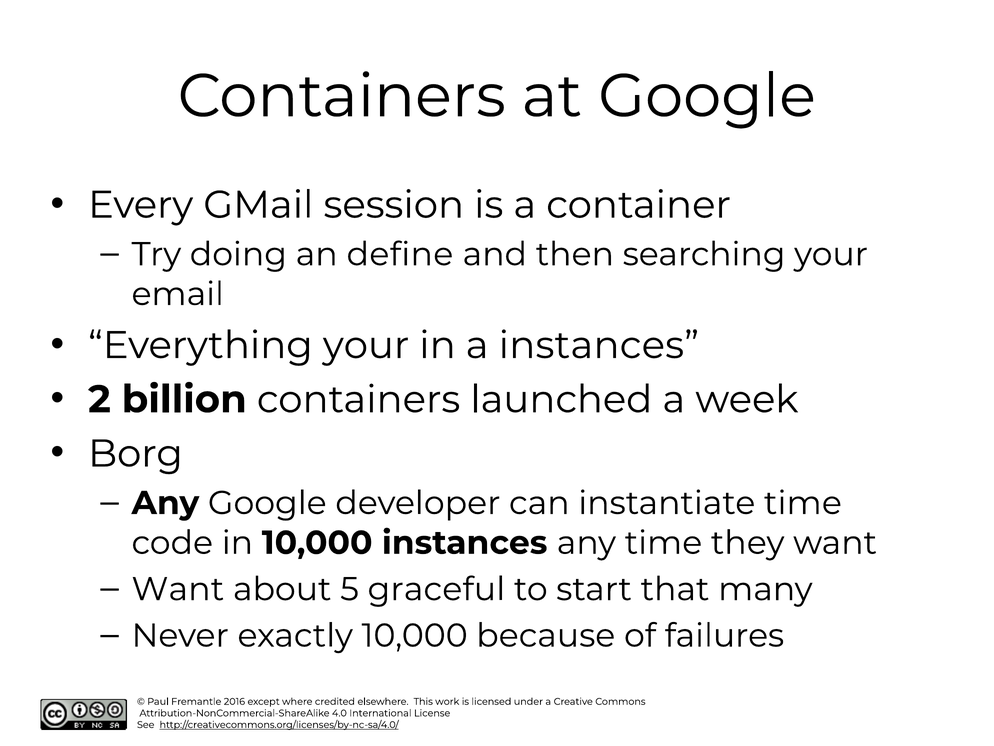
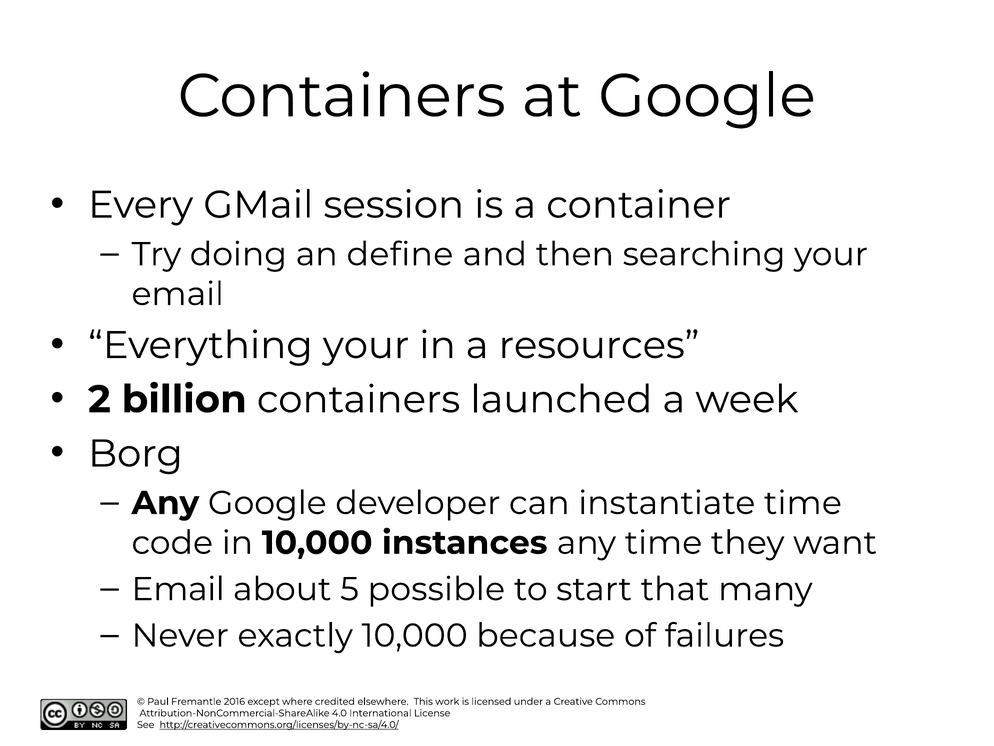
a instances: instances -> resources (599, 345)
Want: Want -> Email (178, 589)
graceful: graceful -> possible (436, 589)
